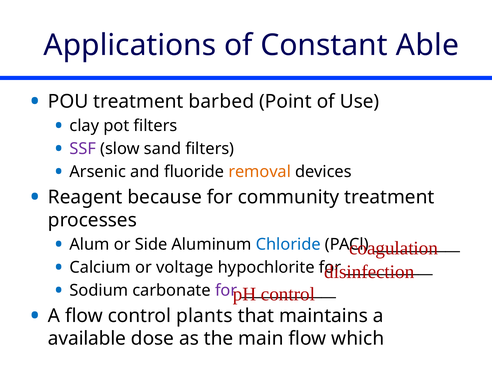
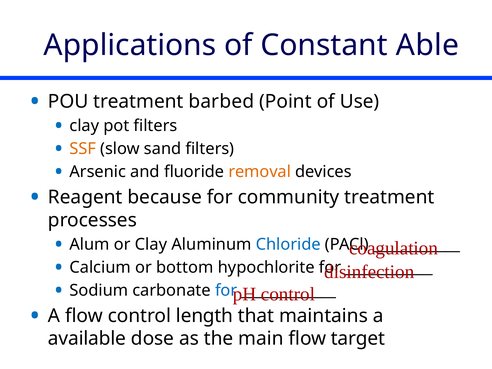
SSF colour: purple -> orange (83, 149)
or Side: Side -> Clay (151, 244)
voltage: voltage -> bottom (185, 267)
for colour: purple -> blue (226, 290)
plants: plants -> length (205, 316)
which: which -> target (358, 339)
